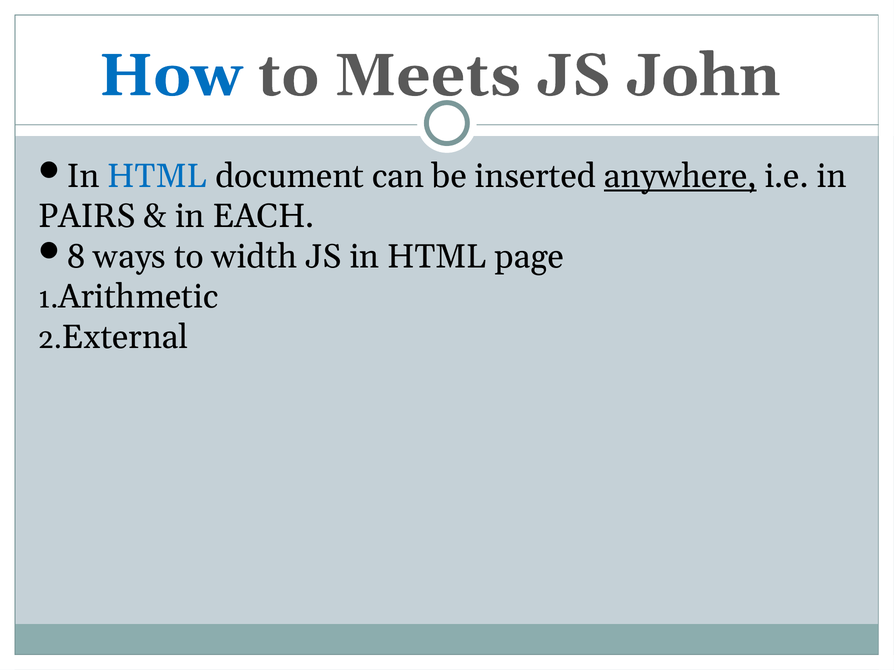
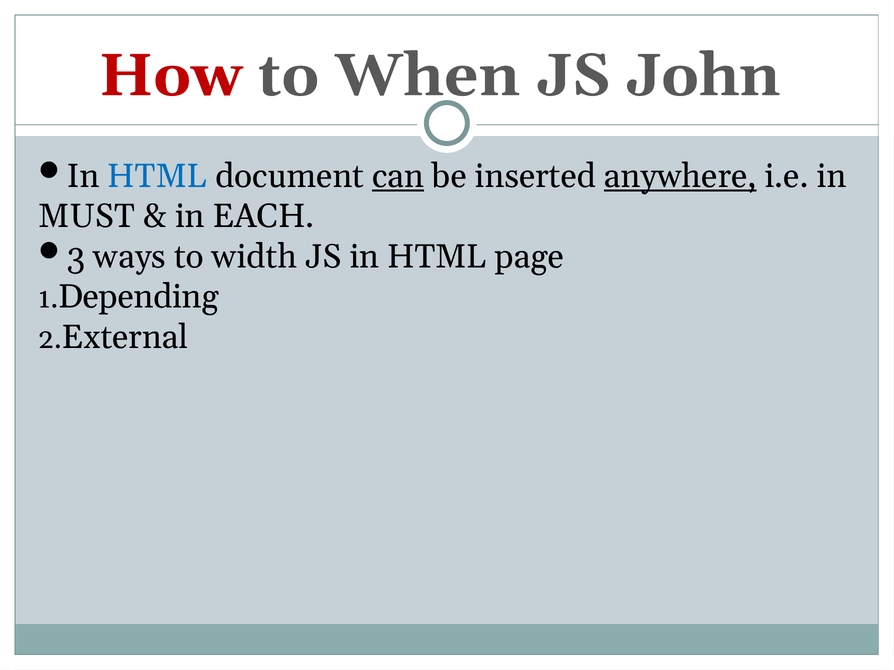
How colour: blue -> red (171, 76)
Meets: Meets -> When (428, 76)
can underline: none -> present (398, 176)
PAIRS: PAIRS -> MUST (87, 216)
8: 8 -> 3 (76, 257)
Arithmetic: Arithmetic -> Depending (138, 297)
